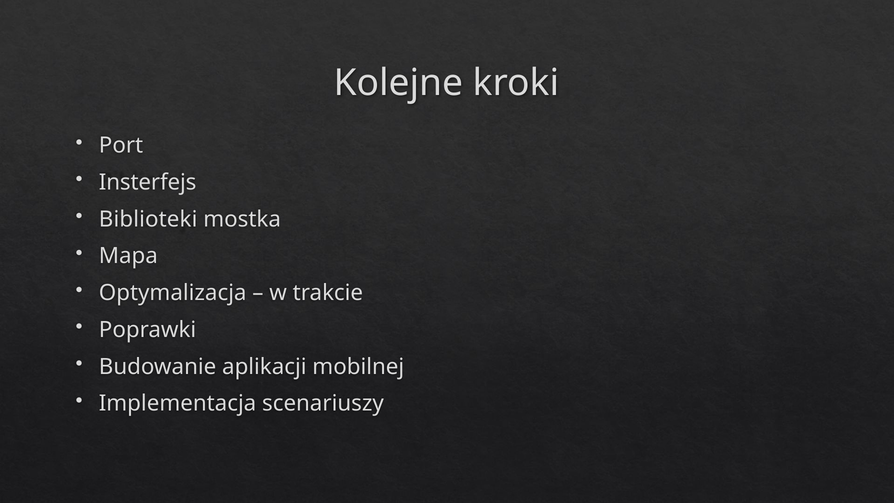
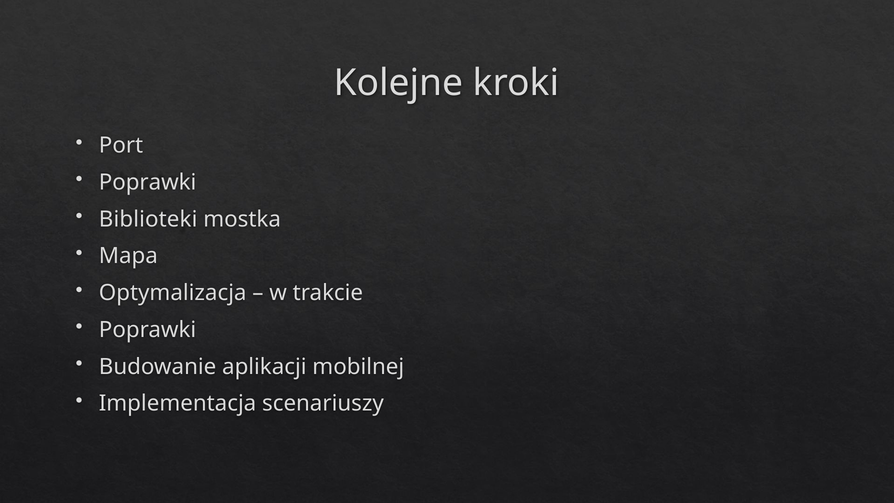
Insterfejs: Insterfejs -> Poprawki (148, 182)
